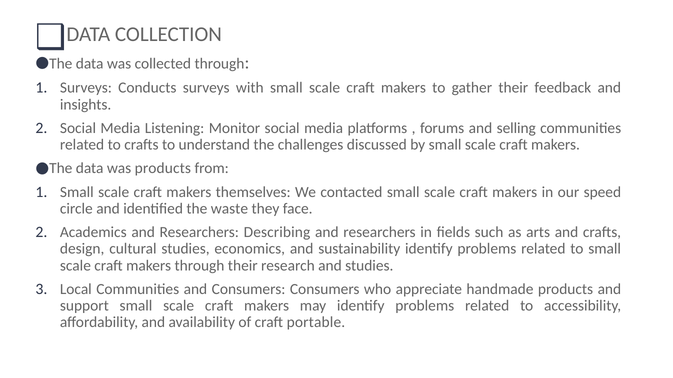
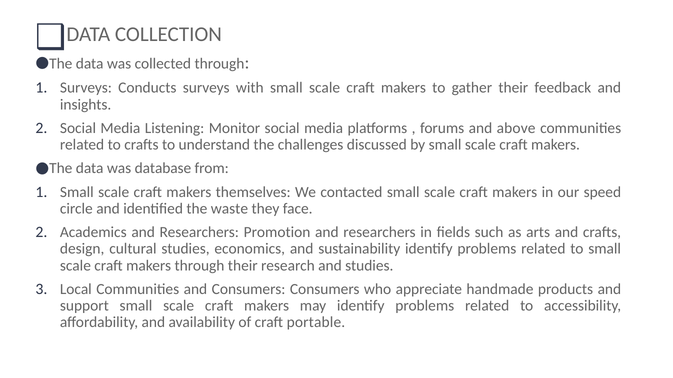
selling: selling -> above (516, 128)
was products: products -> database (163, 169)
Describing: Describing -> Promotion (277, 233)
